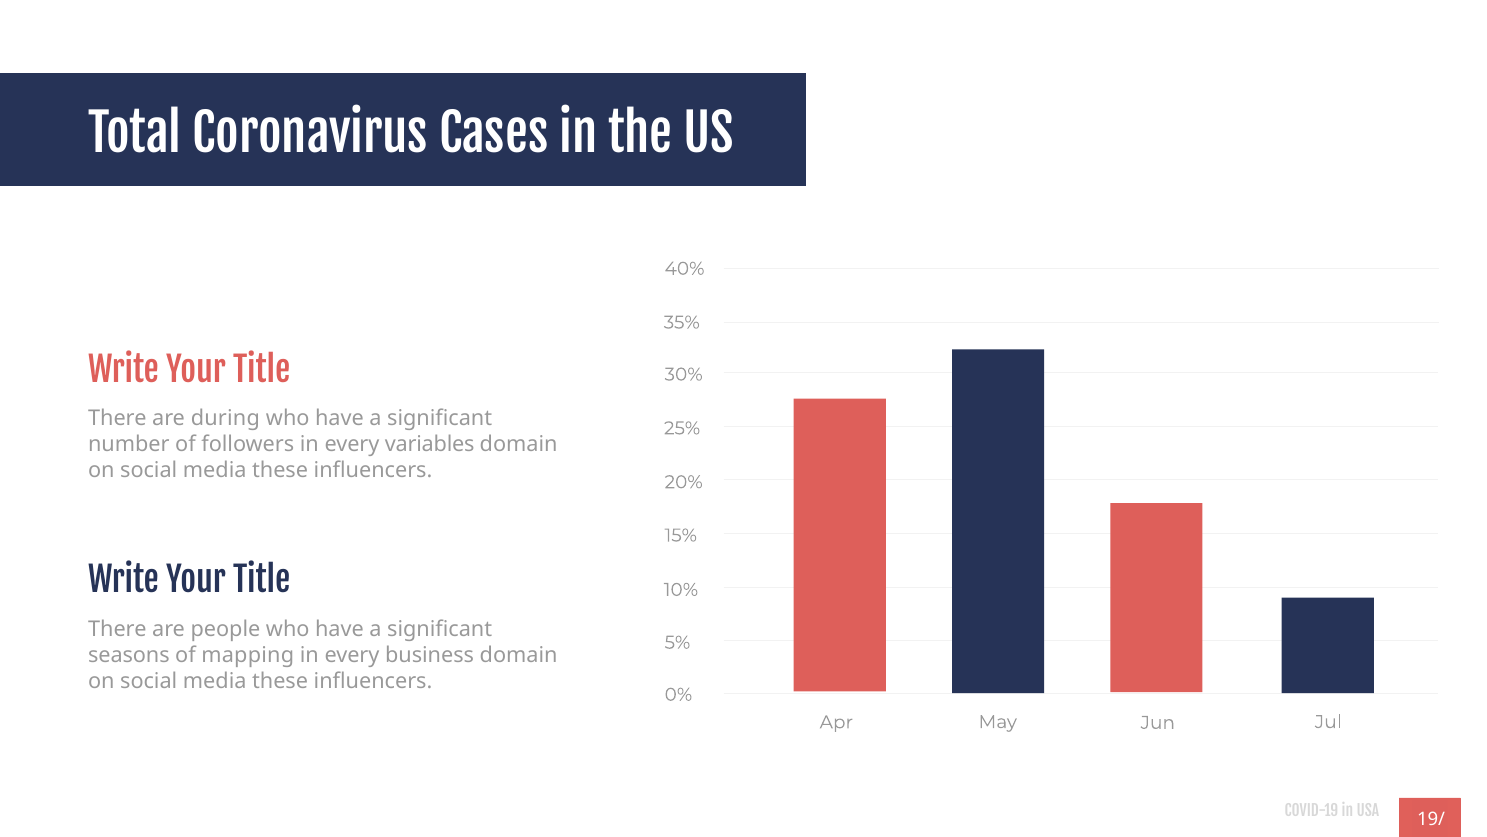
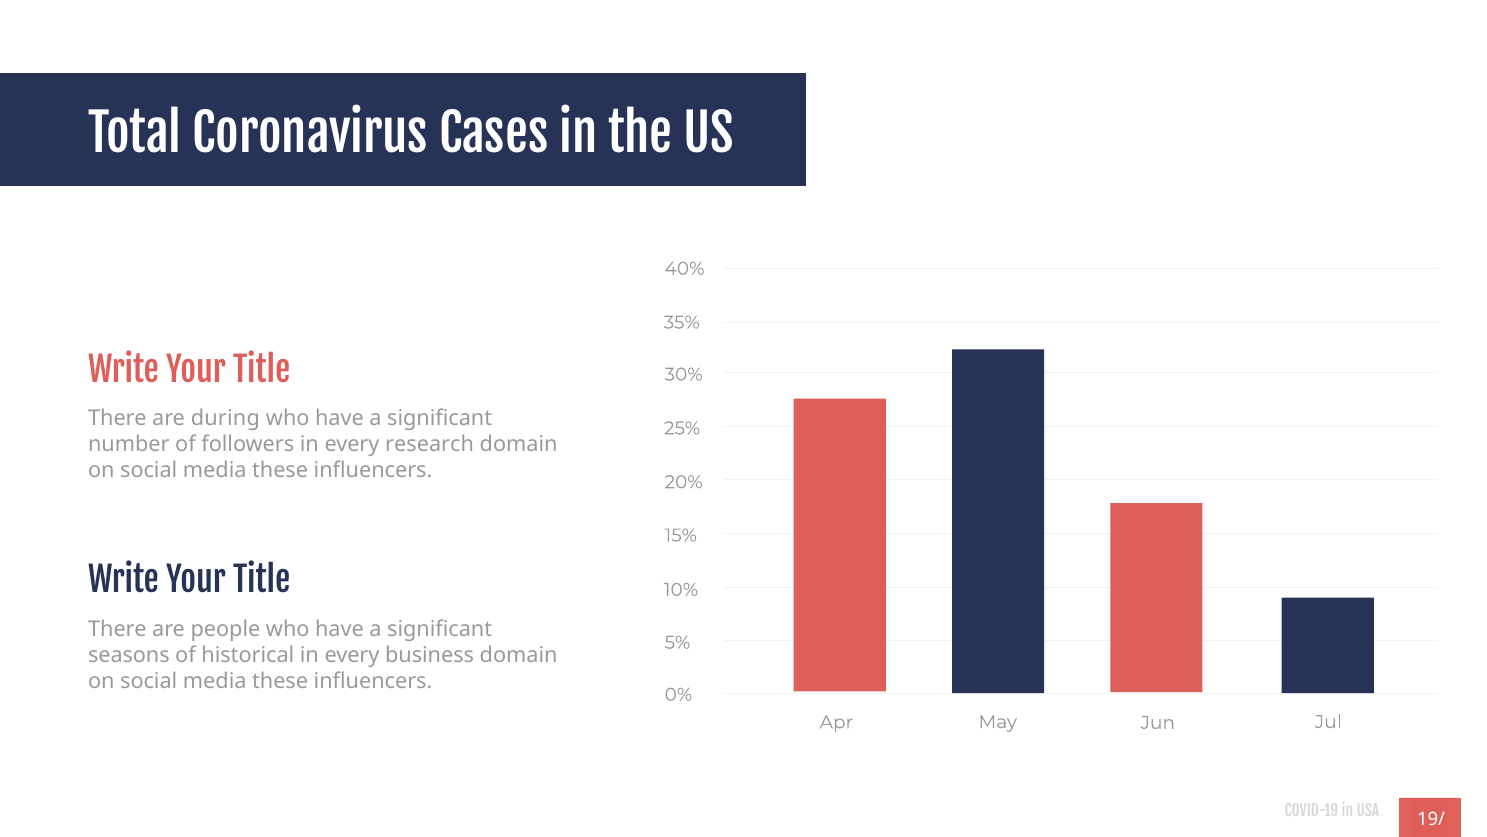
variables: variables -> research (430, 444)
mapping: mapping -> historical (248, 655)
